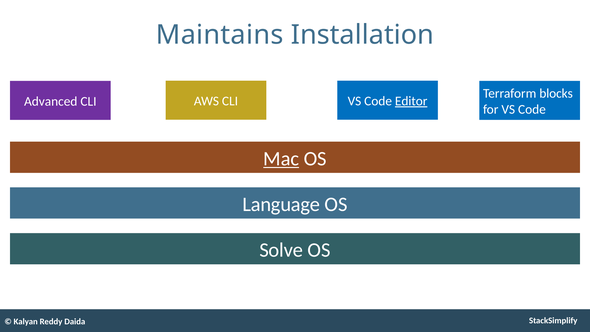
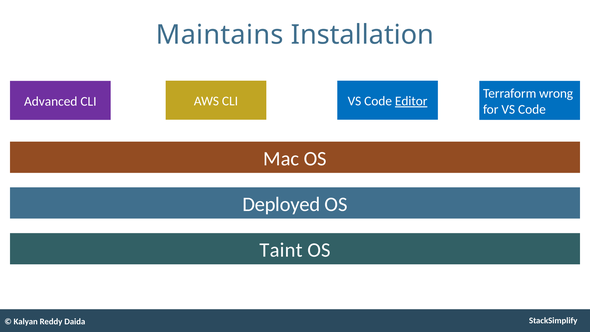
blocks: blocks -> wrong (556, 93)
Mac underline: present -> none (281, 159)
Language: Language -> Deployed (281, 204)
Solve: Solve -> Taint (281, 250)
